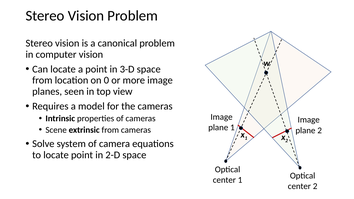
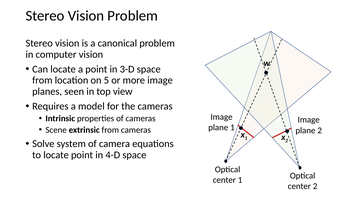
0: 0 -> 5 (106, 80)
2-D: 2-D -> 4-D (113, 155)
